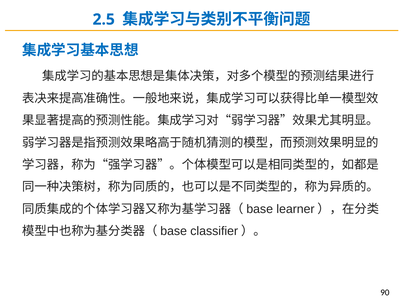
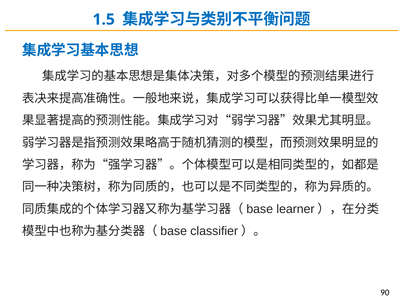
2.5: 2.5 -> 1.5 (104, 19)
